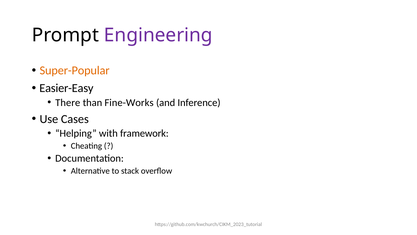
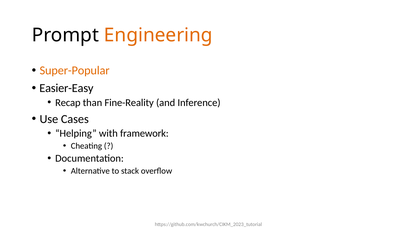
Engineering colour: purple -> orange (158, 35)
There: There -> Recap (68, 102)
Fine-Works: Fine-Works -> Fine-Reality (129, 102)
